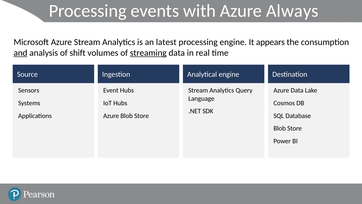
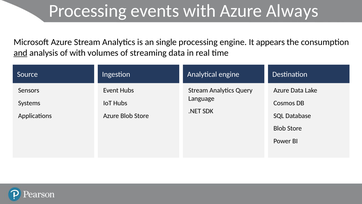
latest: latest -> single (166, 42)
of shift: shift -> with (78, 53)
streaming underline: present -> none (148, 53)
